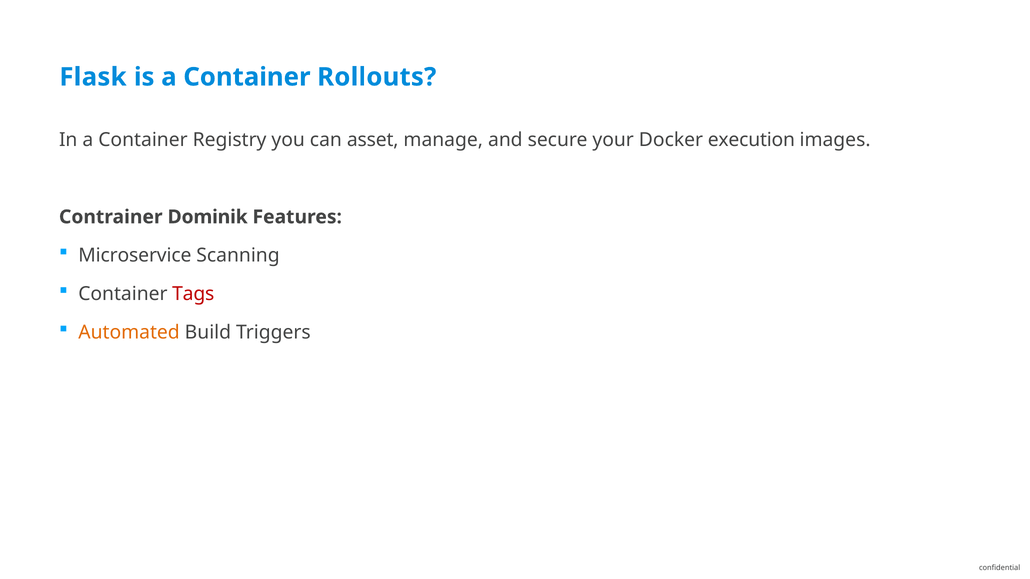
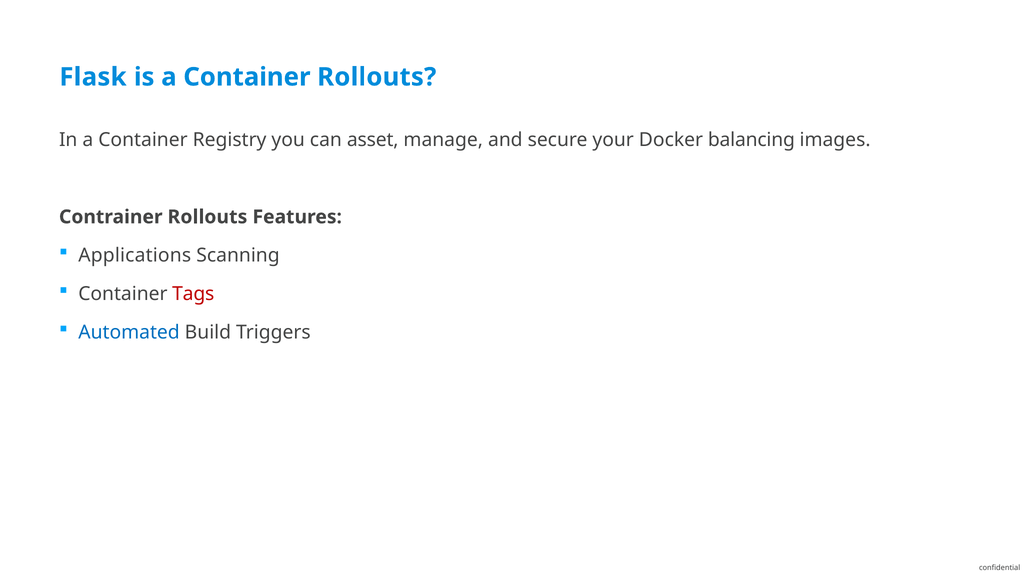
execution: execution -> balancing (751, 140)
Contrainer Dominik: Dominik -> Rollouts (207, 217)
Microservice: Microservice -> Applications (135, 256)
Automated colour: orange -> blue (129, 333)
